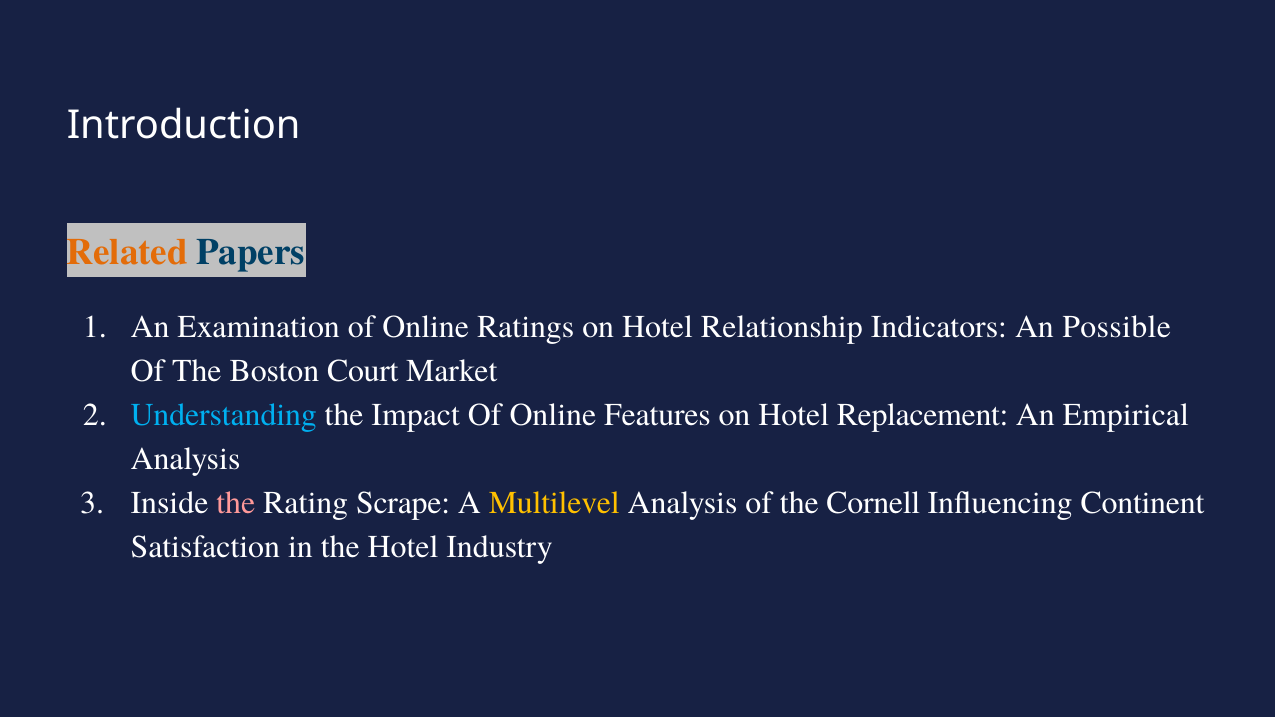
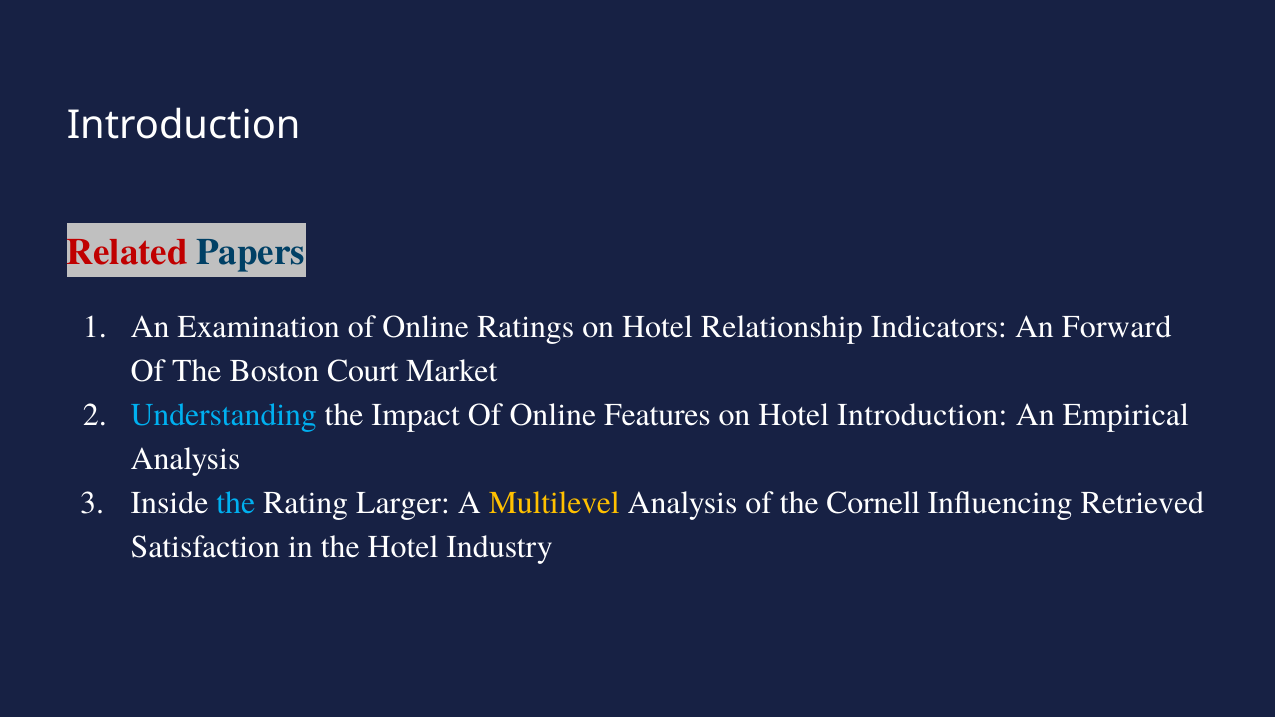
Related colour: orange -> red (127, 252)
Possible: Possible -> Forward (1117, 327)
Hotel Replacement: Replacement -> Introduction (922, 415)
the colour: pink -> light blue (236, 503)
Scrape: Scrape -> Larger (403, 503)
Continent: Continent -> Retrieved (1142, 503)
